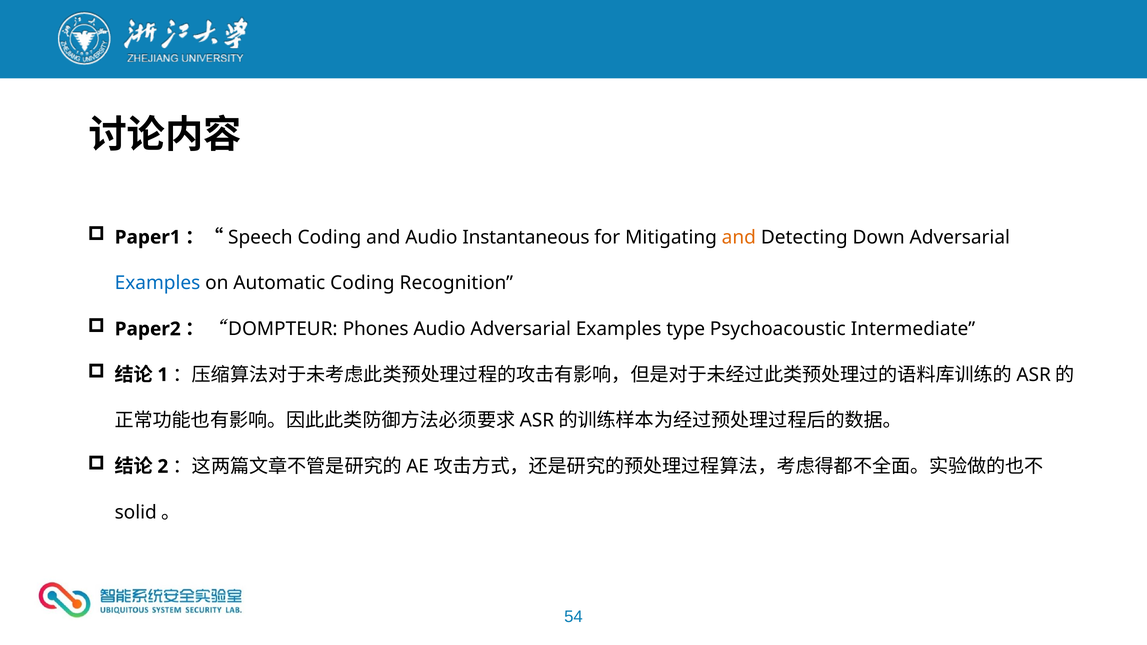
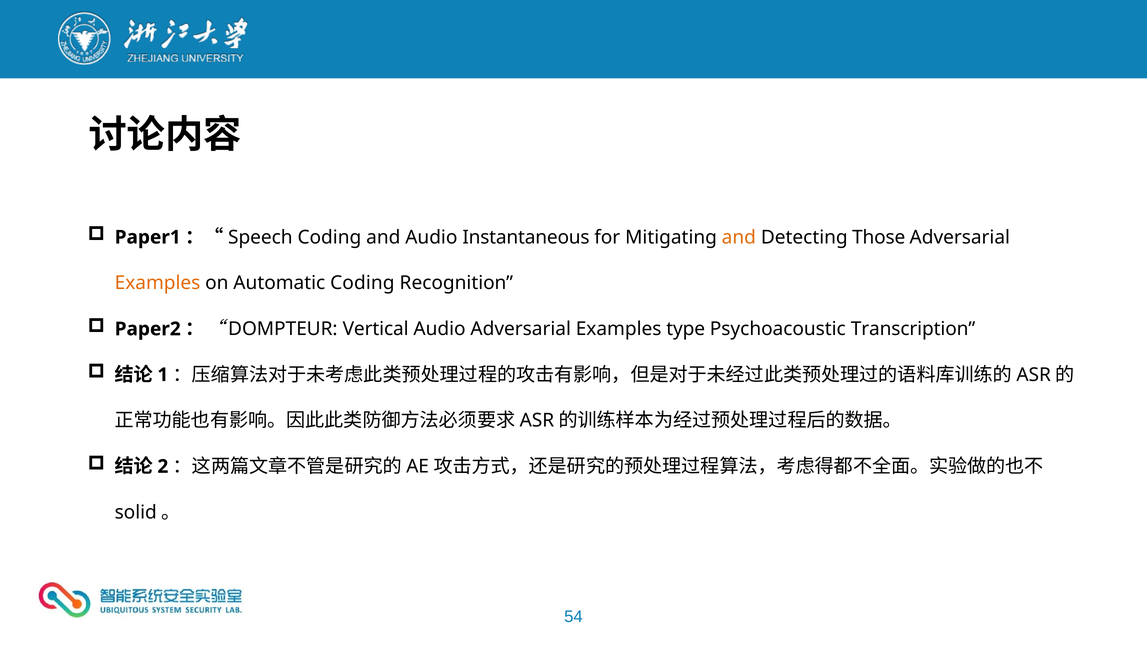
Down: Down -> Those (879, 237)
Examples colour: blue -> orange (158, 283)
Phones: Phones -> Vertical (376, 329)
Intermediate: Intermediate -> Transcription (913, 329)
